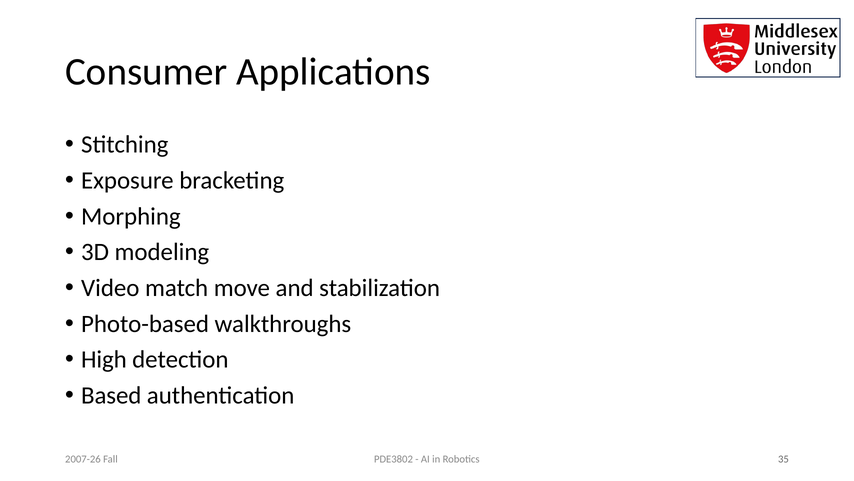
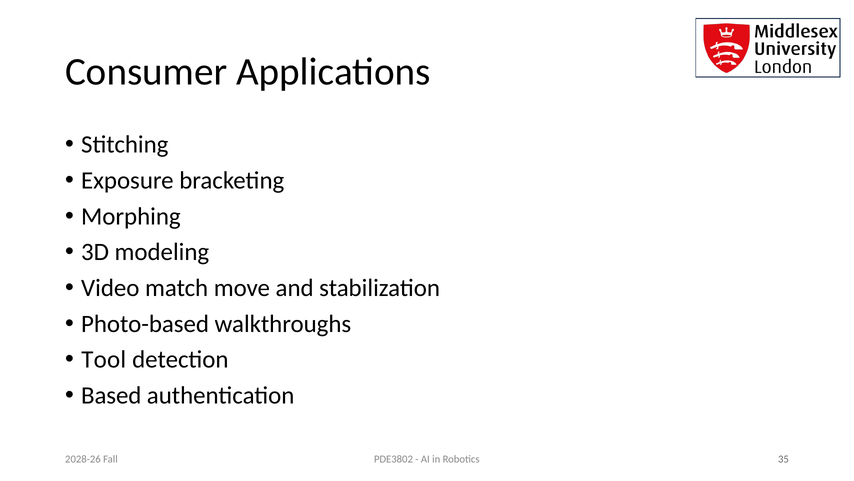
High: High -> Tool (104, 359)
2007-26: 2007-26 -> 2028-26 (83, 459)
